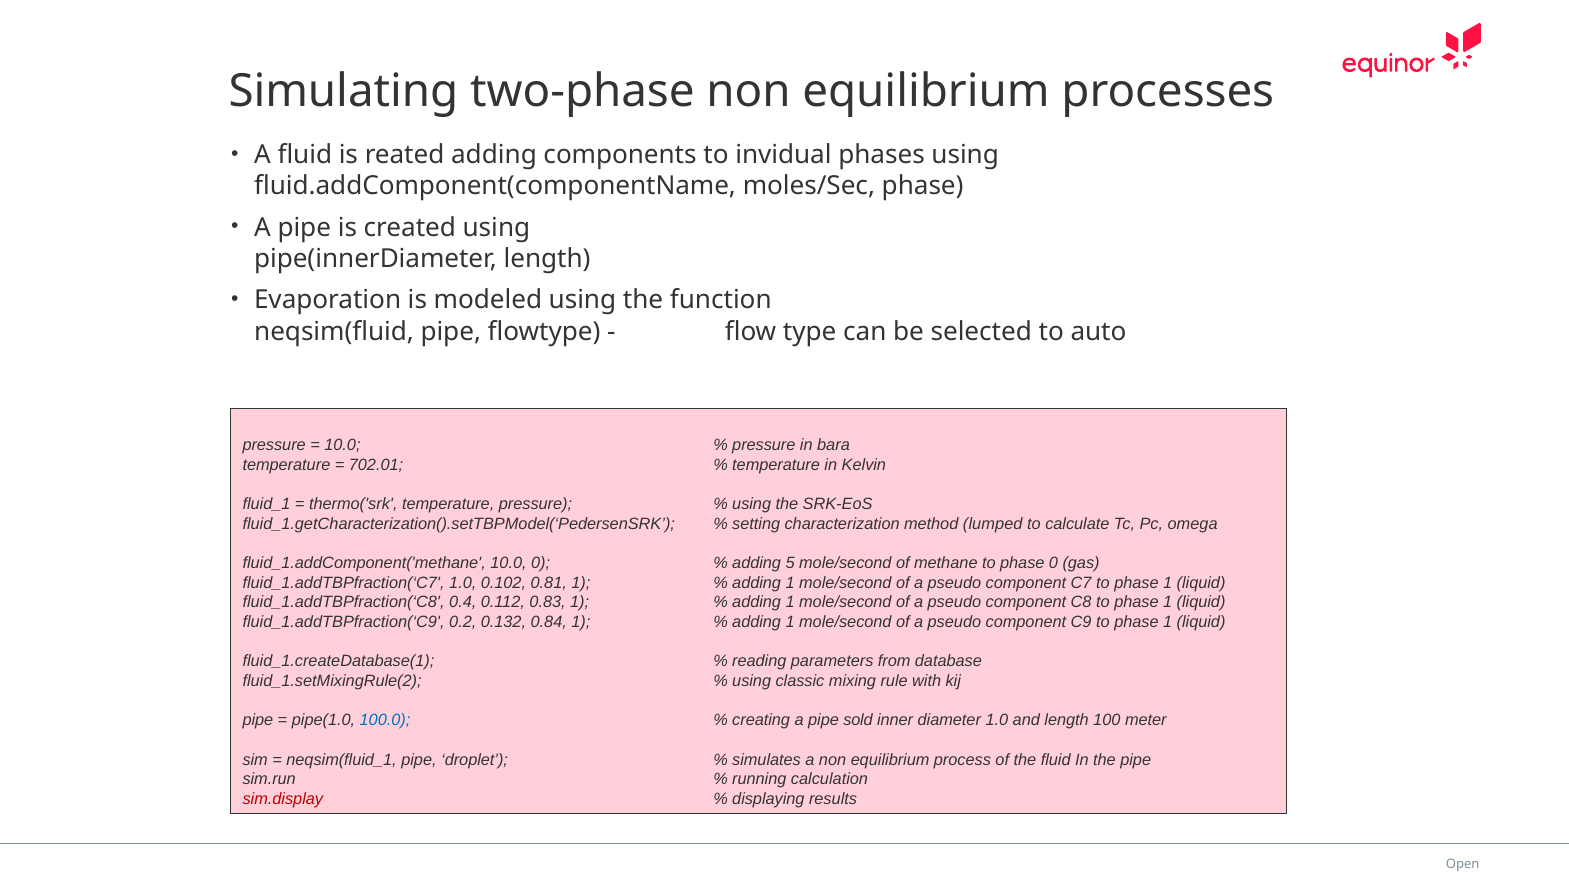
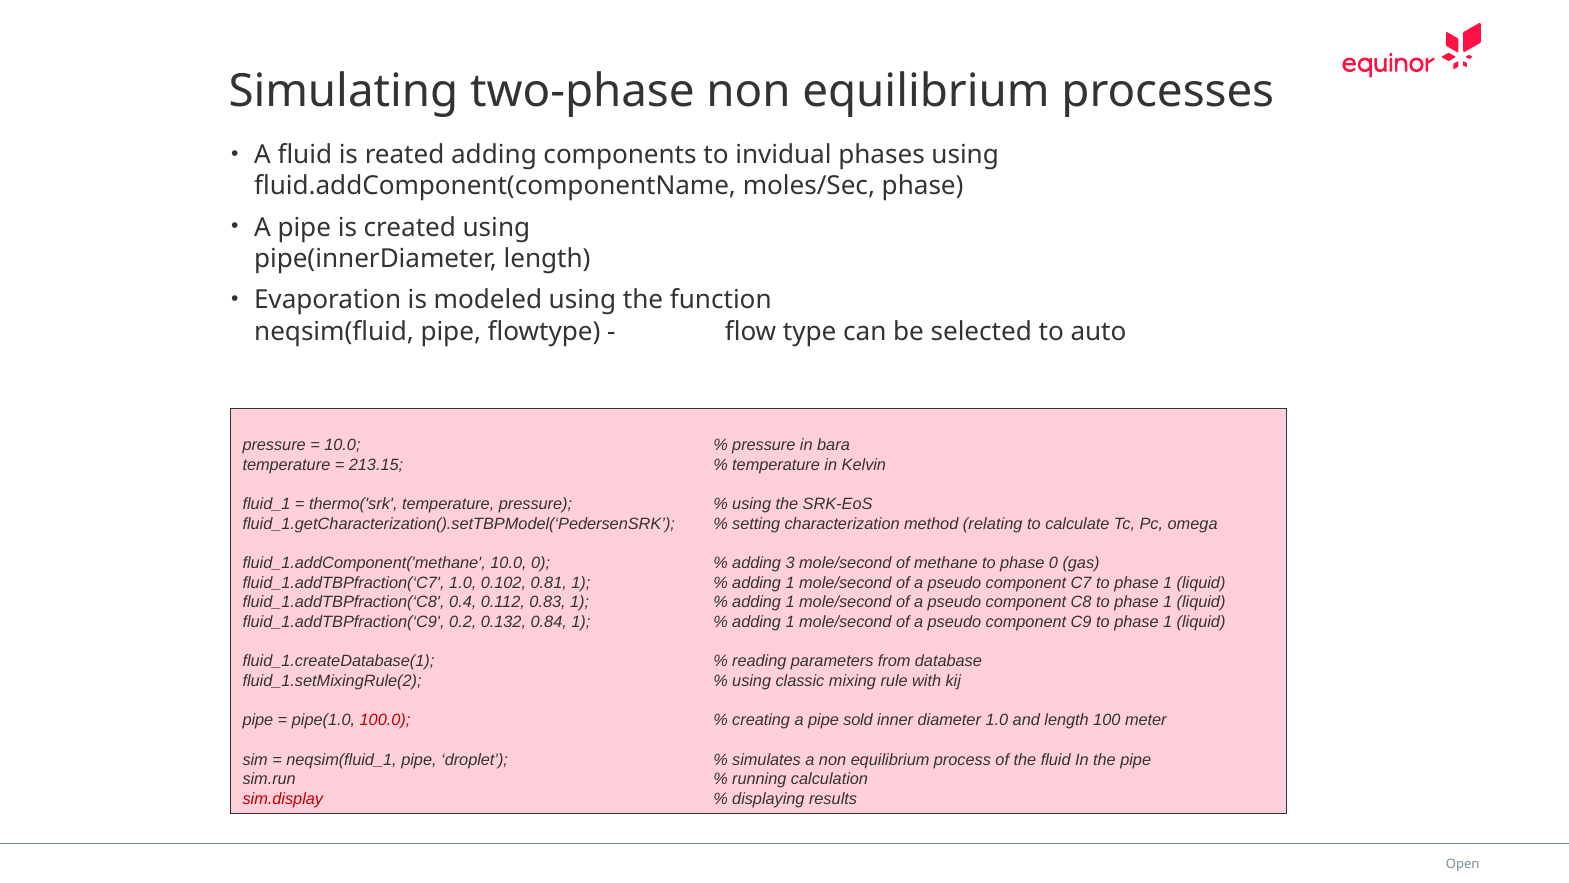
702.01: 702.01 -> 213.15 (376, 465)
lumped: lumped -> relating (993, 524)
5: 5 -> 3 (790, 563)
100.0 colour: blue -> red (385, 720)
